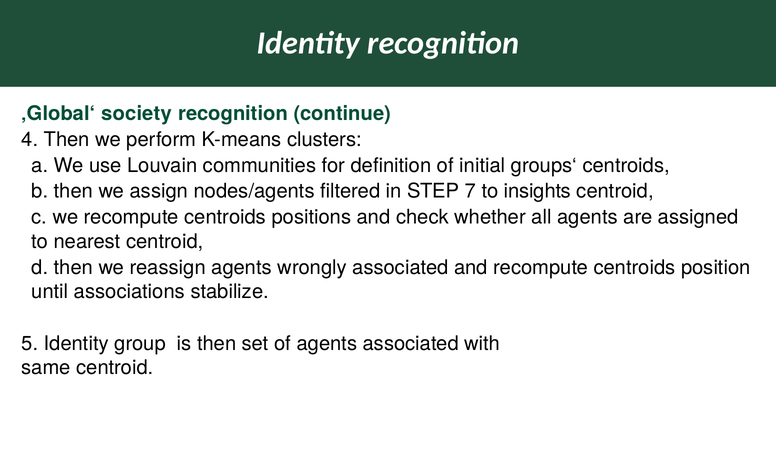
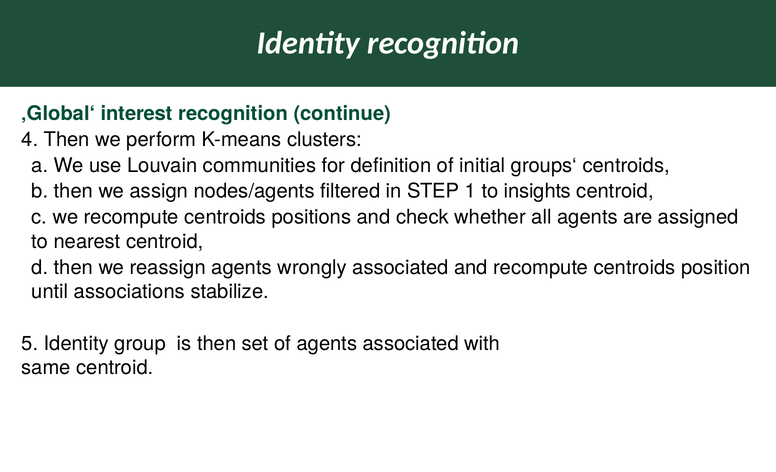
society: society -> interest (137, 114)
7: 7 -> 1 (471, 191)
